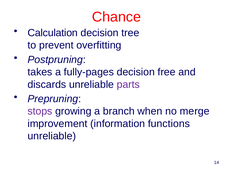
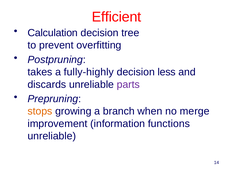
Chance: Chance -> Efficient (117, 17)
fully-pages: fully-pages -> fully-highly (89, 72)
free: free -> less (167, 72)
stops colour: purple -> orange (40, 112)
